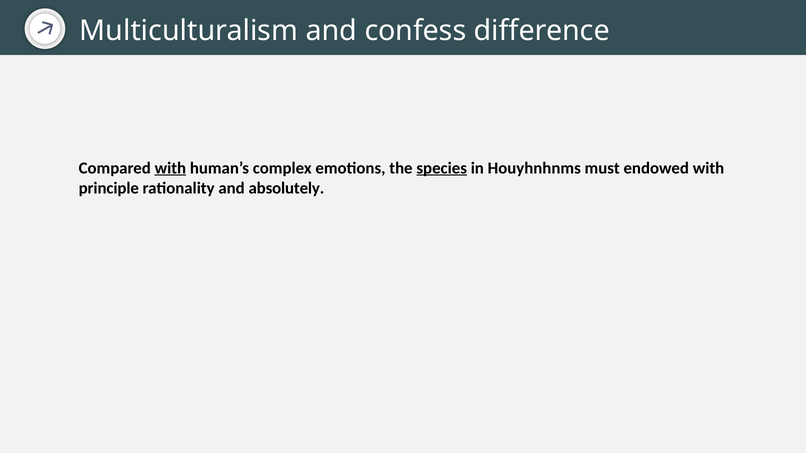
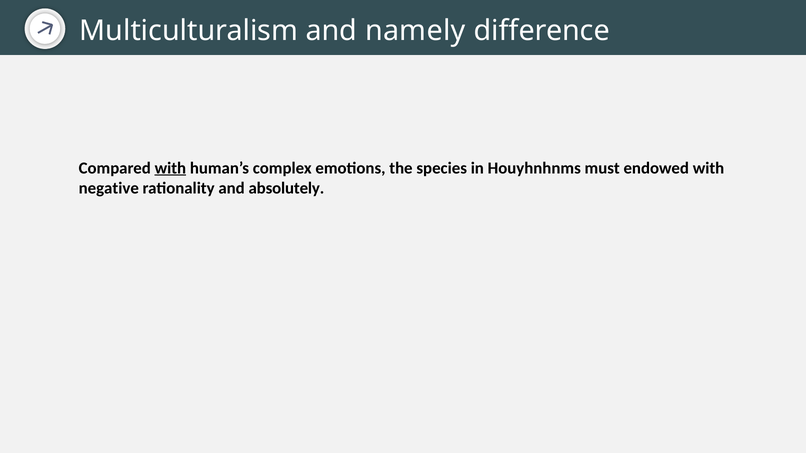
confess: confess -> namely (415, 31)
species underline: present -> none (442, 168)
principle: principle -> negative (109, 188)
